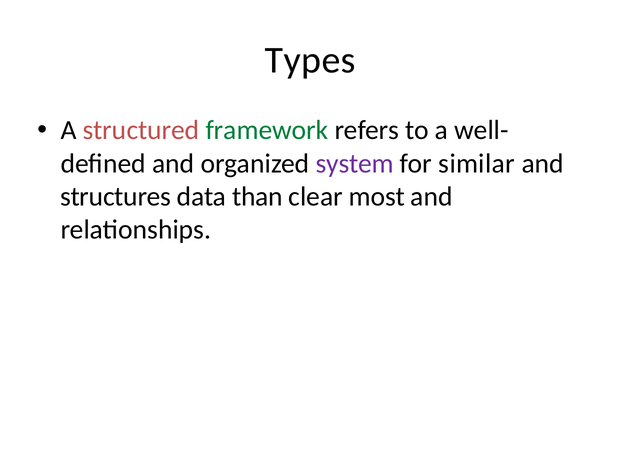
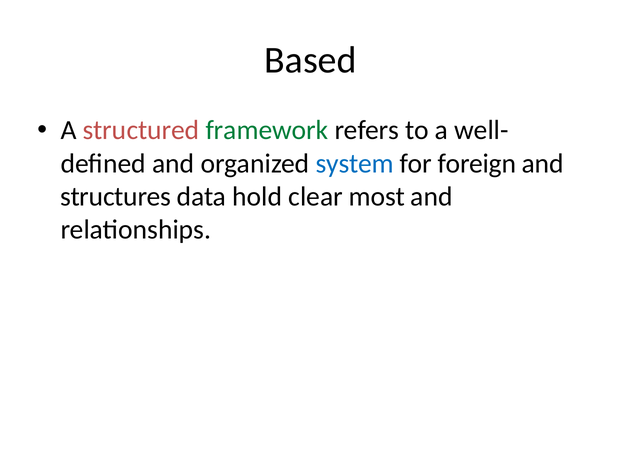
Types: Types -> Based (310, 60)
system colour: purple -> blue (355, 163)
similar: similar -> foreign (477, 163)
than: than -> hold (257, 197)
